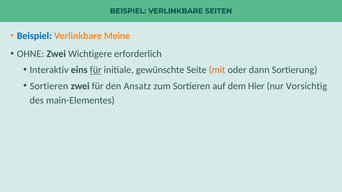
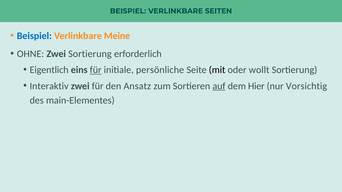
Zwei Wichtigere: Wichtigere -> Sortierung (90, 54)
Interaktiv: Interaktiv -> Eigentlich (49, 70)
gewünschte: gewünschte -> persönliche (160, 70)
mit colour: orange -> black (217, 70)
dann: dann -> wollt (259, 70)
Sortieren: Sortieren -> Interaktiv (49, 86)
auf underline: none -> present (219, 86)
